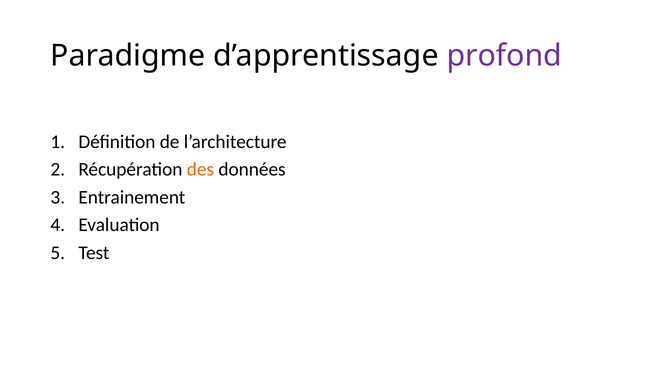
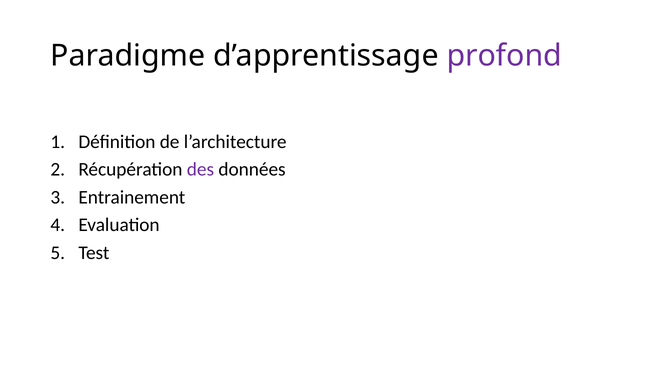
des colour: orange -> purple (200, 170)
